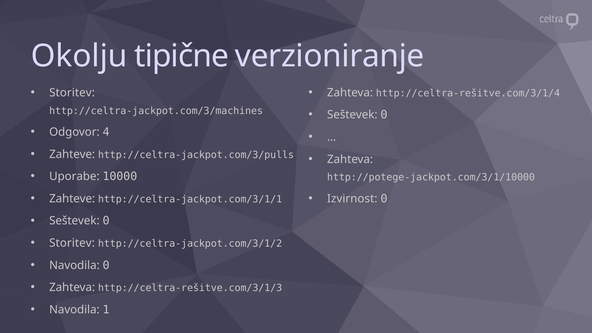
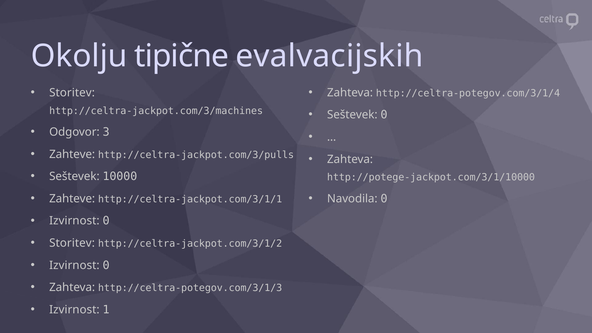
verzioniranje: verzioniranje -> evalvacijskih (329, 56)
http://celtra-rešitve.com/3/1/4: http://celtra-rešitve.com/3/1/4 -> http://celtra-potegov.com/3/1/4 (468, 93)
4: 4 -> 3 (106, 132)
Uporabe: Uporabe -> Seštevek (74, 177)
Izvirnost: Izvirnost -> Navodila (352, 199)
Seštevek: Seštevek -> Izvirnost (74, 221)
Navodila: Navodila -> Izvirnost (74, 265)
http://celtra-rešitve.com/3/1/3: http://celtra-rešitve.com/3/1/3 -> http://celtra-potegov.com/3/1/3 (190, 288)
Navodila: Navodila -> Izvirnost (74, 310)
